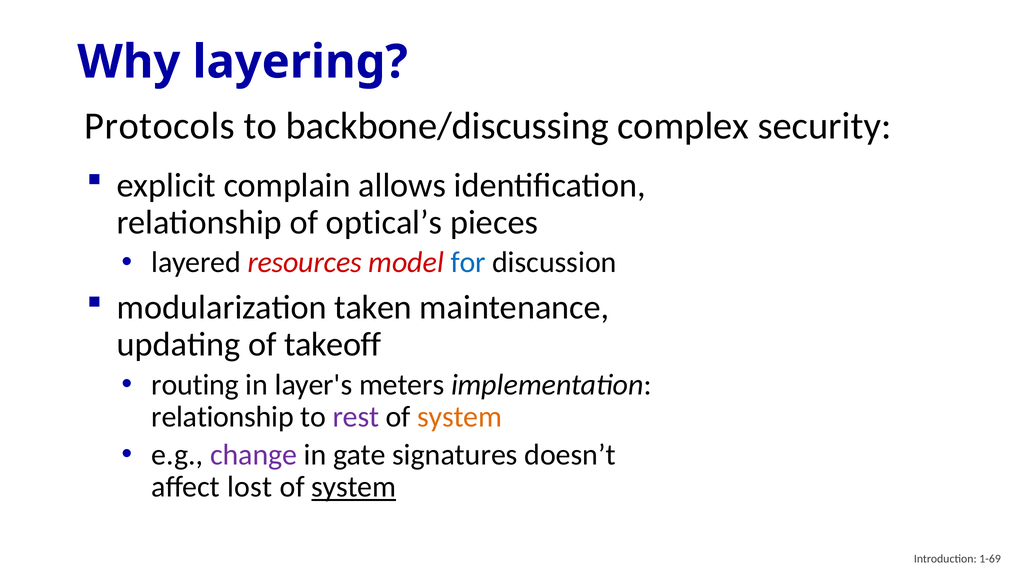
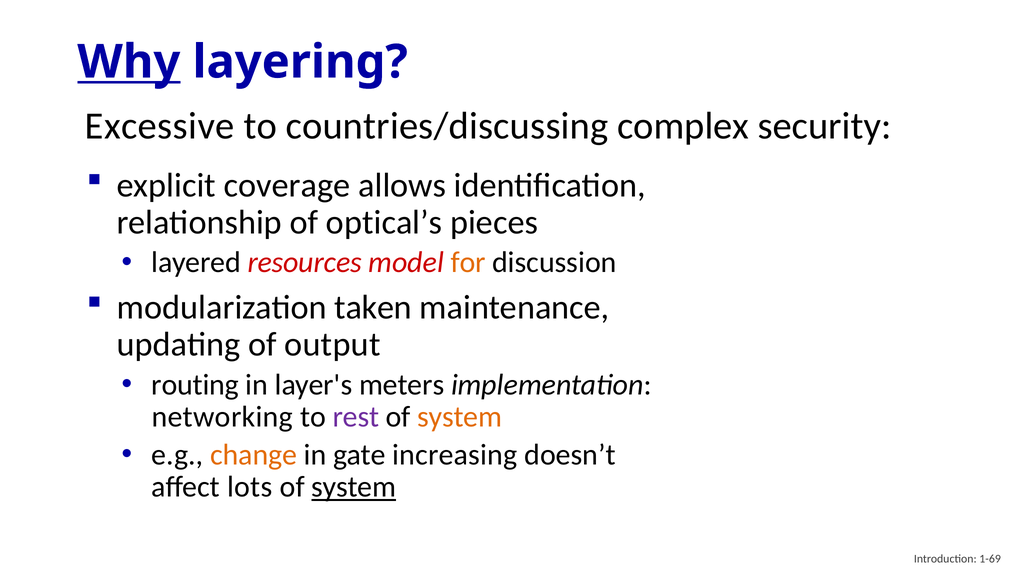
Why underline: none -> present (129, 62)
Protocols: Protocols -> Excessive (160, 126)
backbone/discussing: backbone/discussing -> countries/discussing (447, 126)
complain: complain -> coverage (287, 185)
for colour: blue -> orange (468, 262)
takeoff: takeoff -> output (332, 345)
relationship: relationship -> networking (222, 417)
change colour: purple -> orange (254, 455)
signatures: signatures -> increasing (455, 455)
lost: lost -> lots (250, 487)
